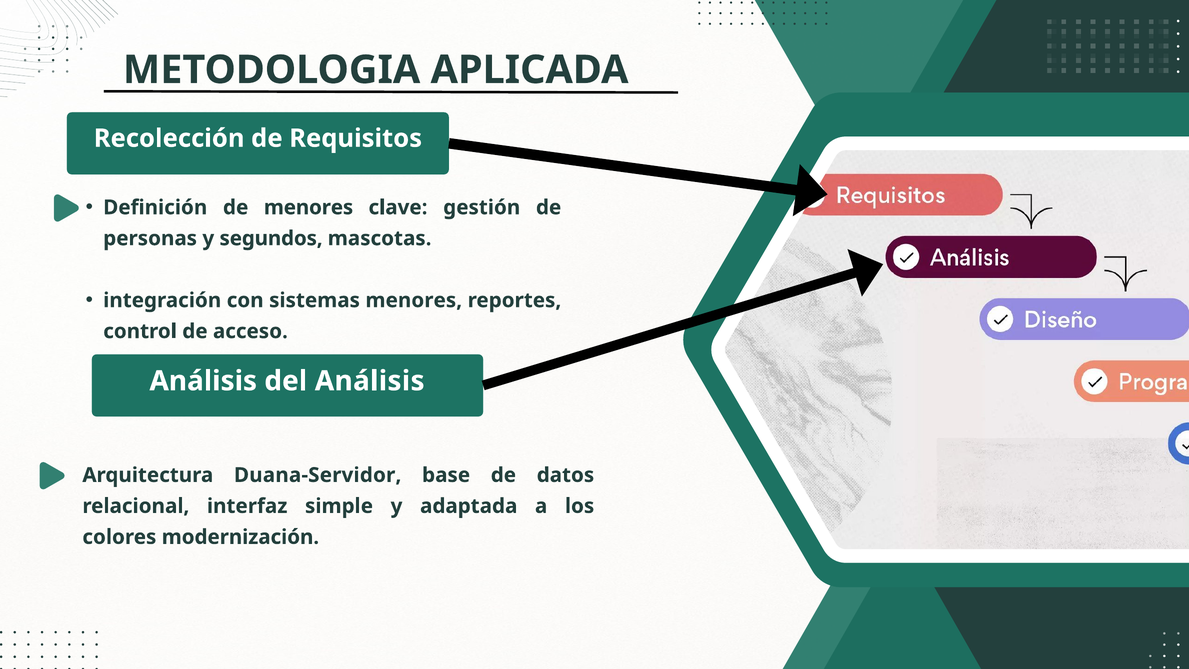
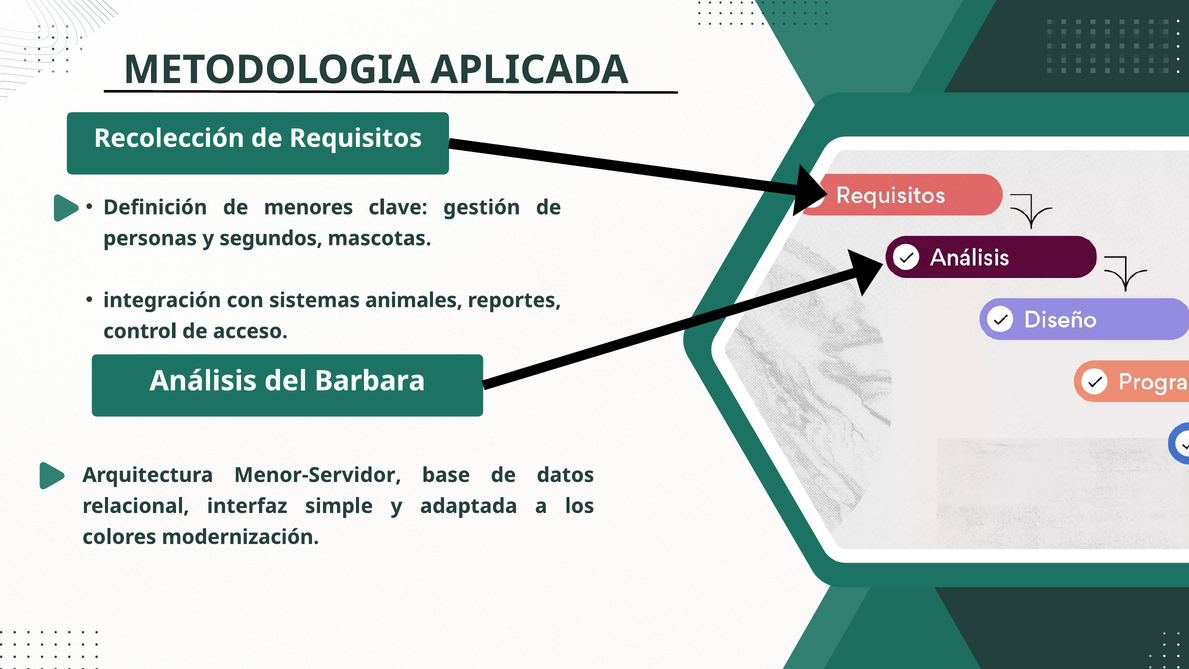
sistemas menores: menores -> animales (414, 300)
del Análisis: Análisis -> Barbara (370, 381)
Duana-Servidor: Duana-Servidor -> Menor-Servidor (318, 475)
